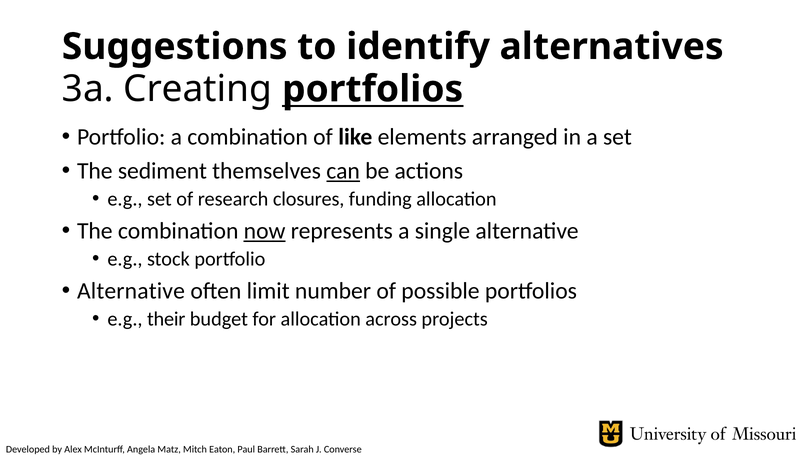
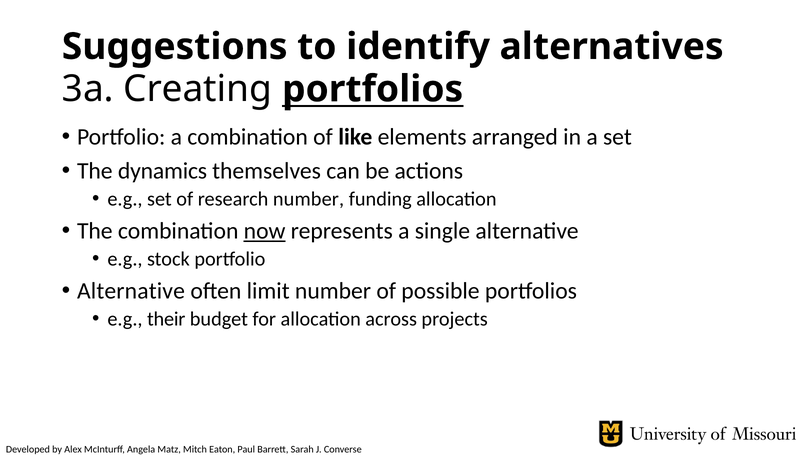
sediment: sediment -> dynamics (163, 171)
can underline: present -> none (343, 171)
research closures: closures -> number (309, 199)
